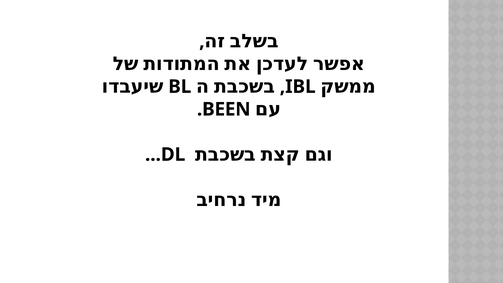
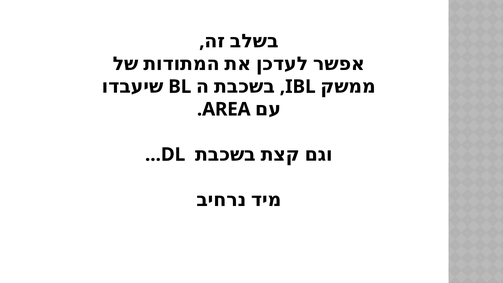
BEEN: BEEN -> AREA (226, 109)
